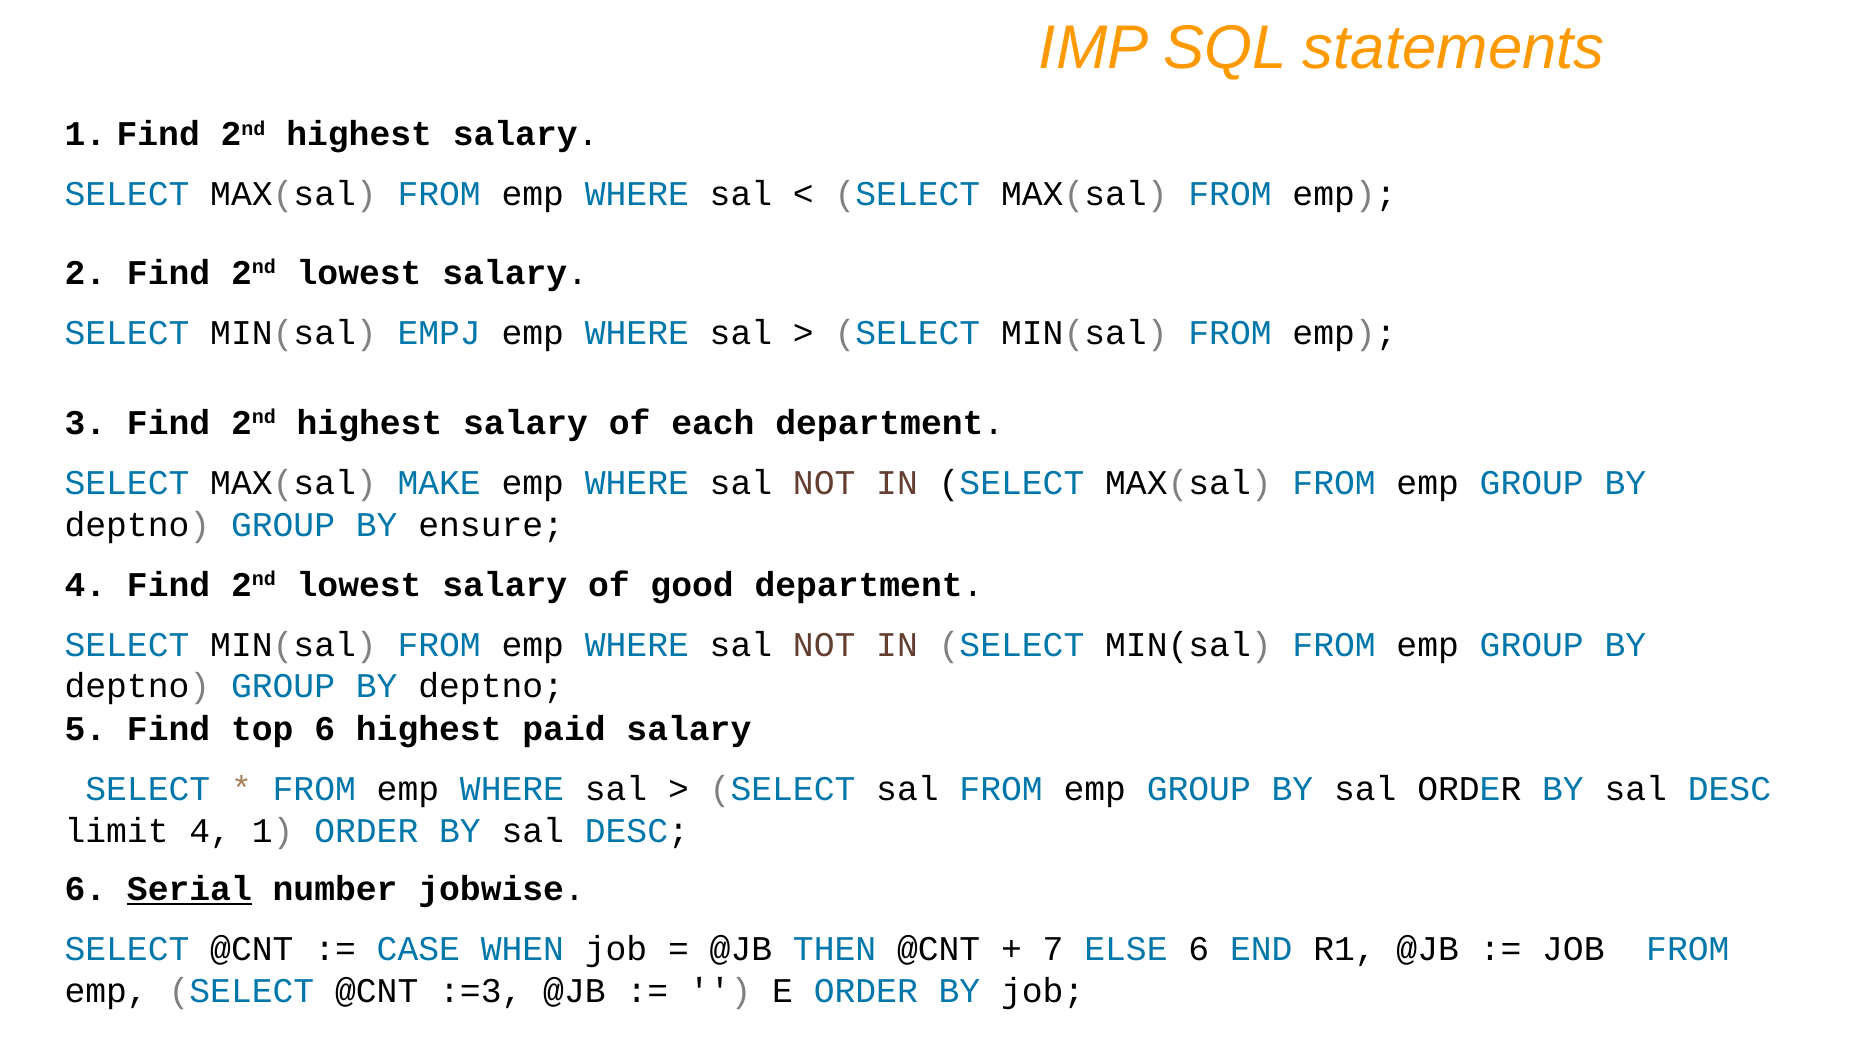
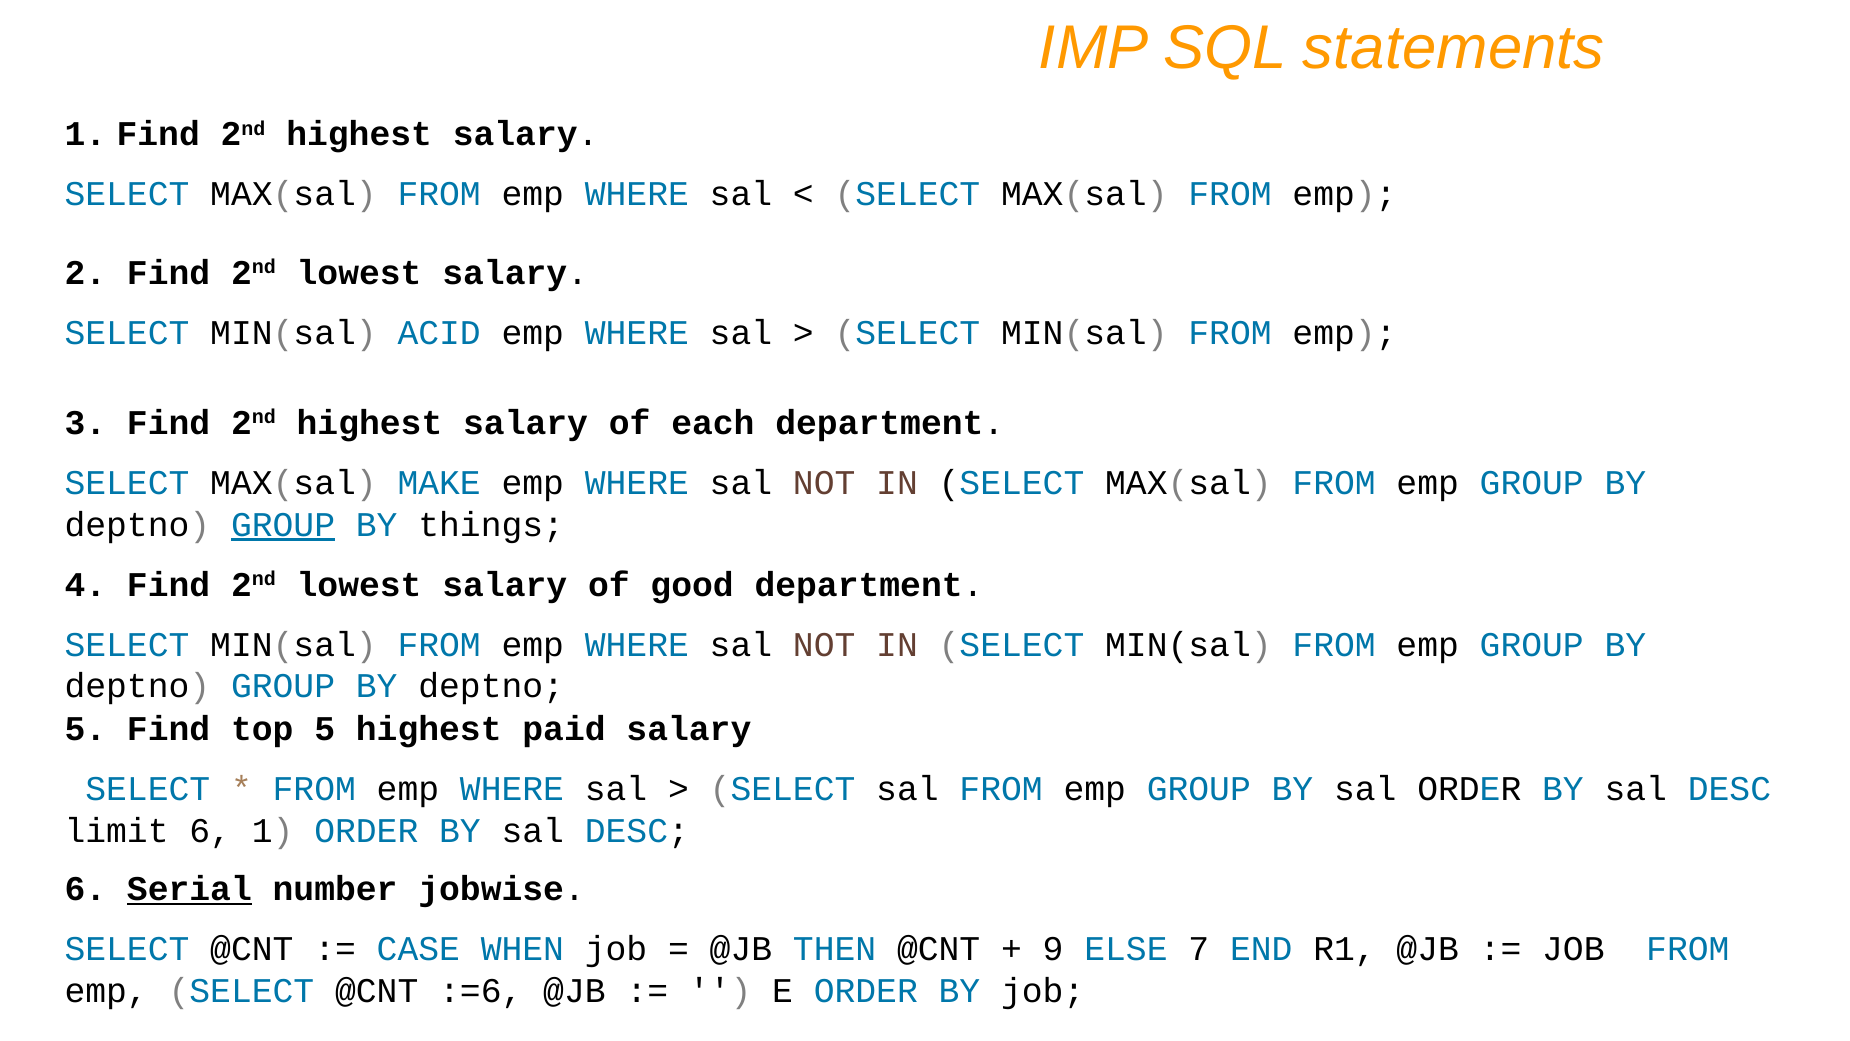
EMPJ: EMPJ -> ACID (439, 333)
GROUP underline: none -> present (283, 524)
ensure: ensure -> things (491, 524)
top 6: 6 -> 5 (325, 729)
limit 4: 4 -> 6 (210, 830)
7: 7 -> 9 (1053, 949)
ELSE 6: 6 -> 7 (1199, 949)
:=3: :=3 -> :=6 (481, 991)
